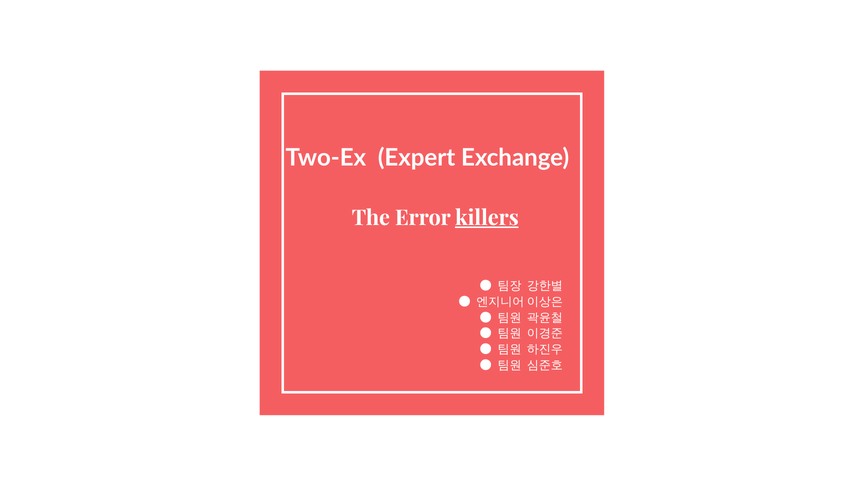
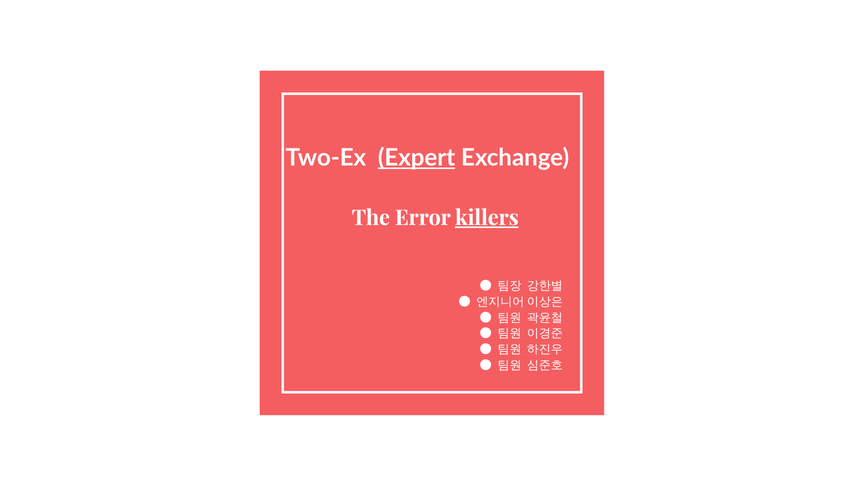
Expert underline: none -> present (417, 158)
